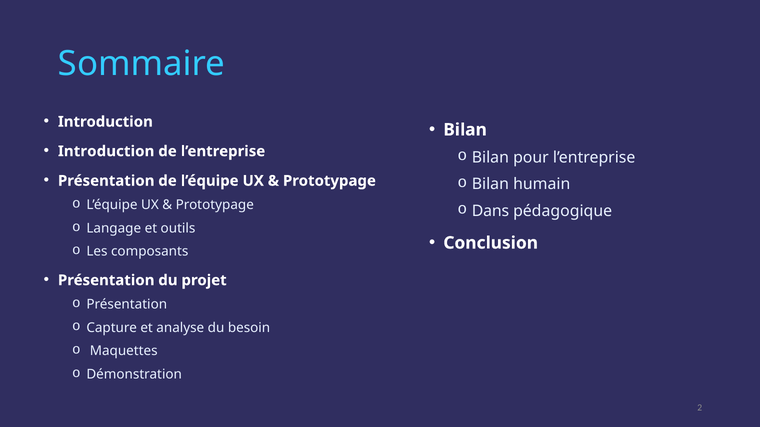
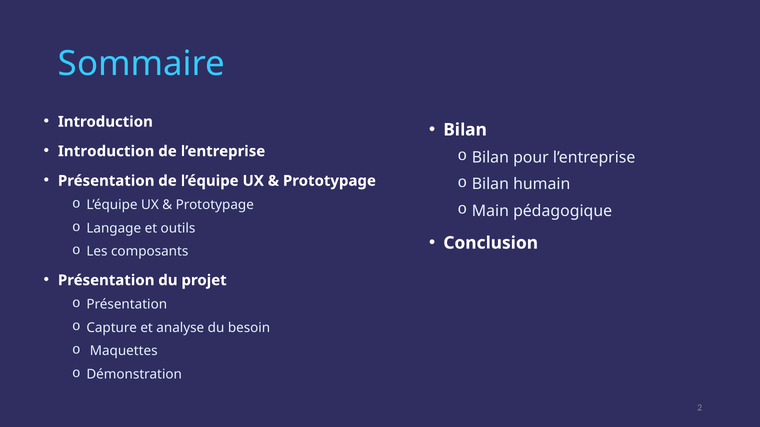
Dans: Dans -> Main (490, 211)
